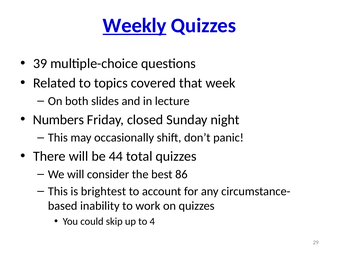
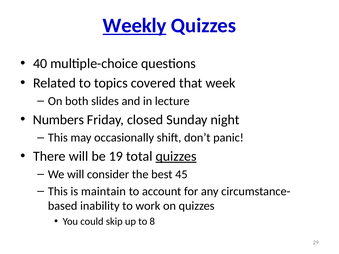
39: 39 -> 40 (40, 64)
44: 44 -> 19 (116, 156)
quizzes underline: none -> present (176, 156)
86: 86 -> 45 (181, 174)
brightest: brightest -> maintain (103, 191)
4: 4 -> 8 (152, 222)
